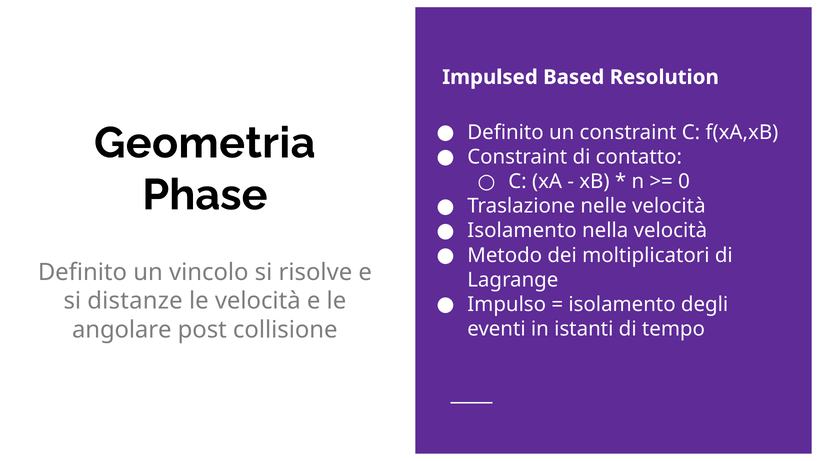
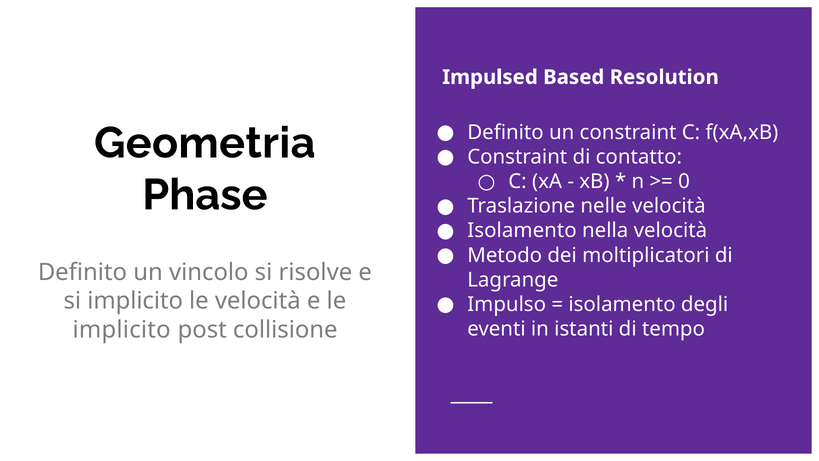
si distanze: distanze -> implicito (135, 301)
angolare: angolare -> implicito (122, 330)
